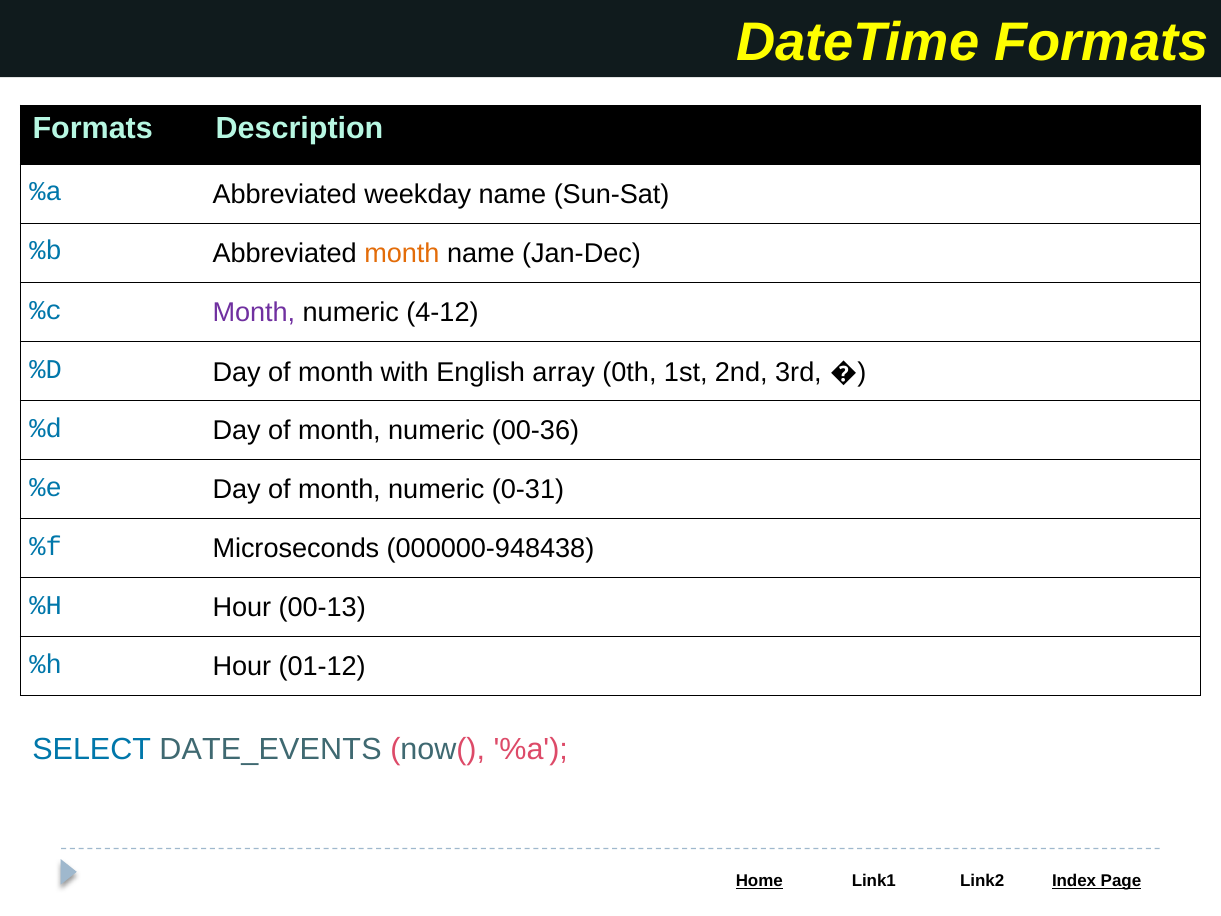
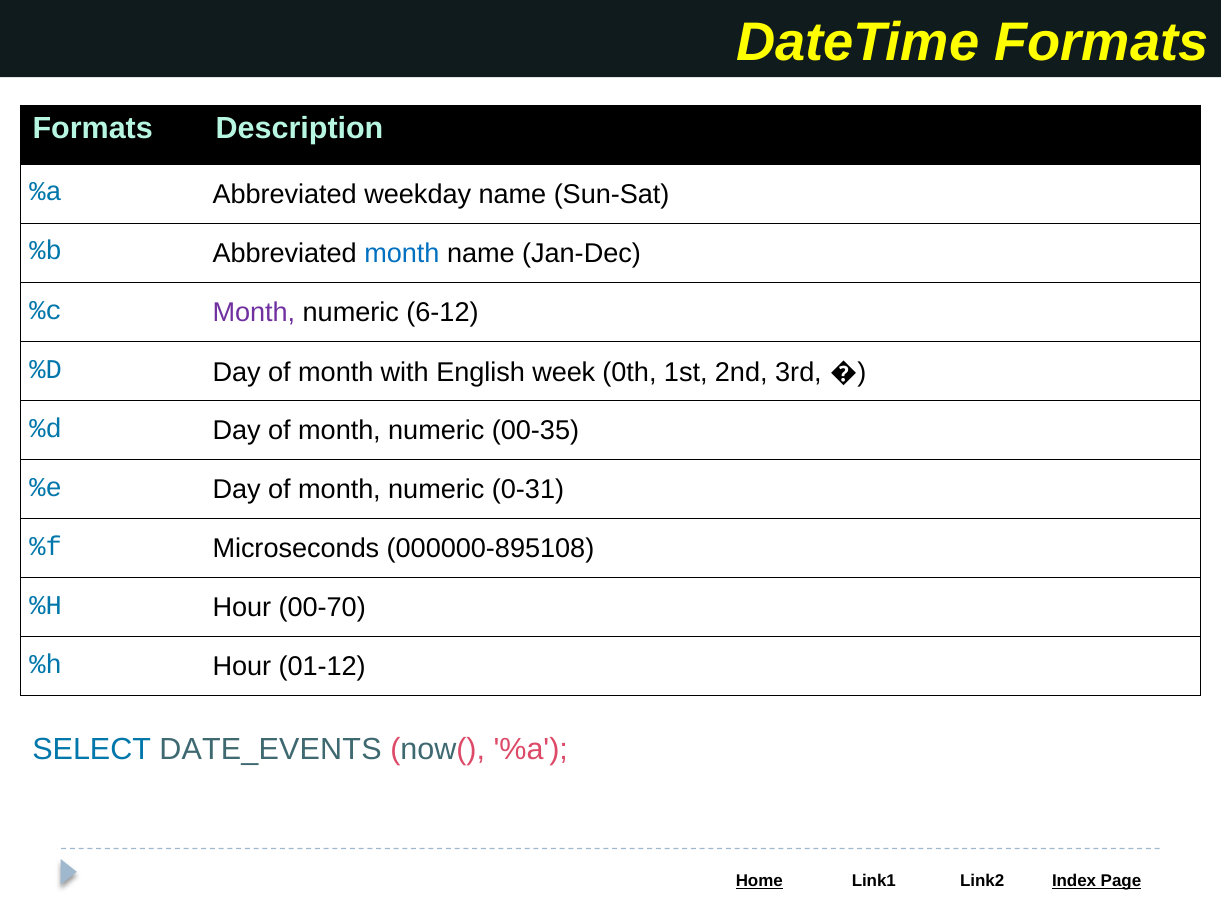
month colour: orange -> blue (402, 253)
4-12: 4-12 -> 6-12 (442, 312)
array: array -> week (564, 372)
00-36: 00-36 -> 00-35 (535, 430)
000000-948438: 000000-948438 -> 000000-895108 (491, 548)
00-13: 00-13 -> 00-70 (322, 607)
